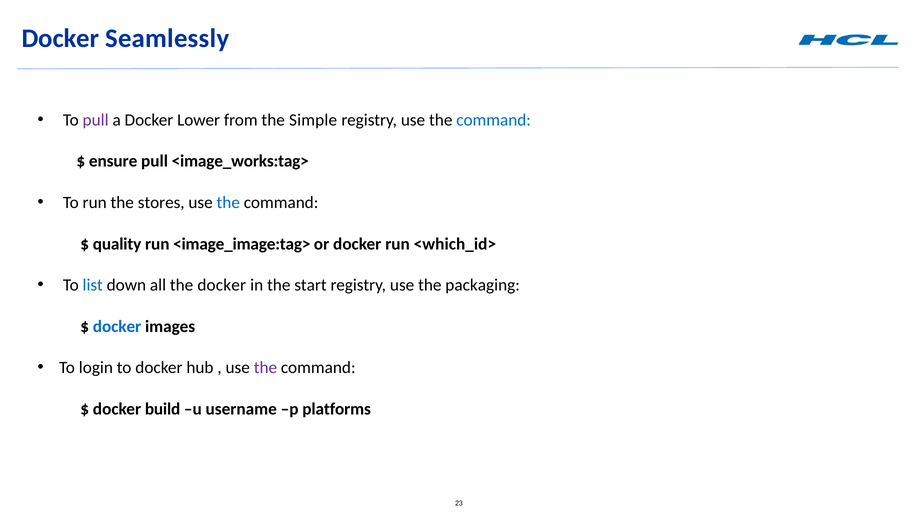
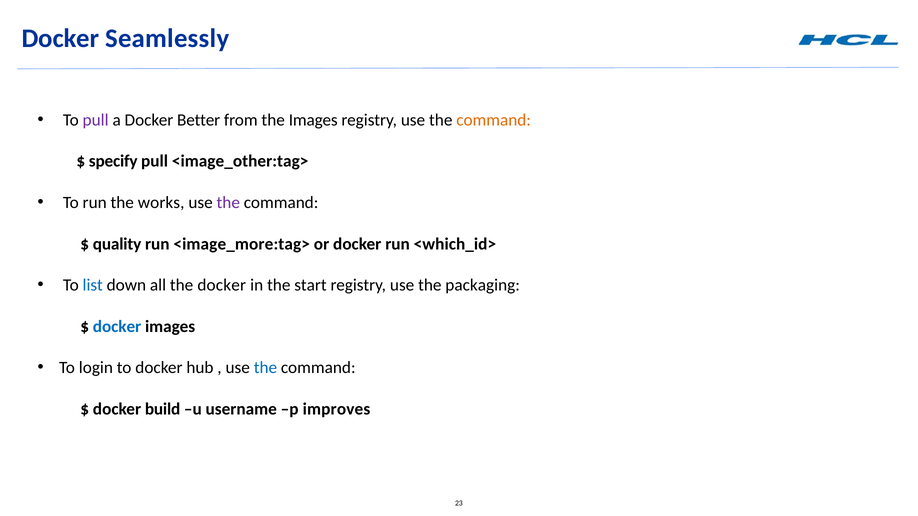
Lower: Lower -> Better (199, 120)
the Simple: Simple -> Images (313, 120)
command colour: blue -> orange (494, 120)
ensure: ensure -> specify (113, 161)
<image_works:tag>: <image_works:tag> -> <image_other:tag> (240, 161)
stores: stores -> works (161, 203)
the colour: blue -> purple (228, 203)
<image_image:tag>: <image_image:tag> -> <image_more:tag> (242, 244)
the colour: purple -> blue (265, 368)
platforms: platforms -> improves (336, 409)
